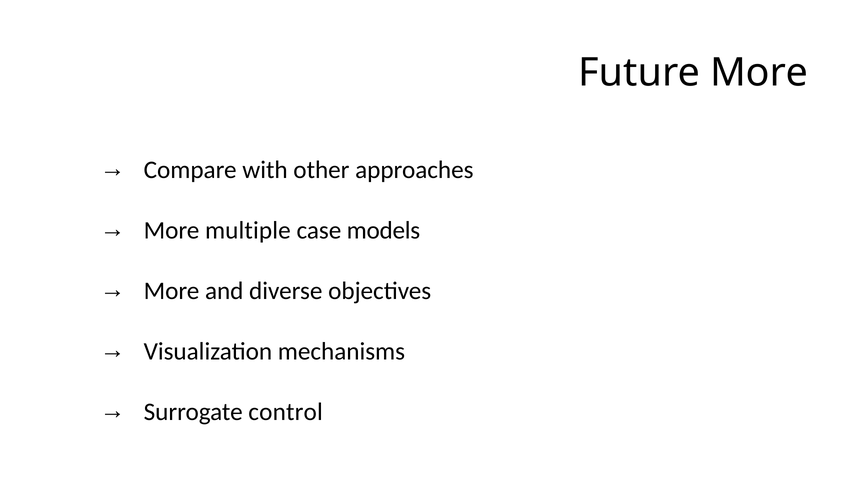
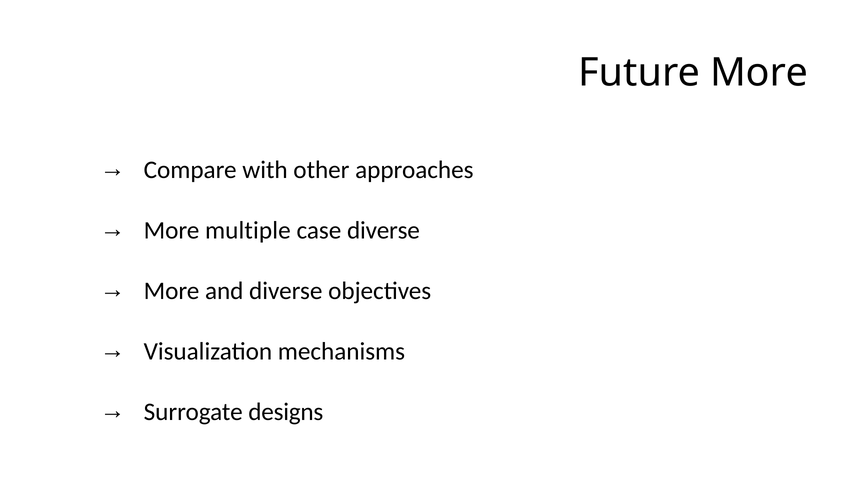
case models: models -> diverse (383, 230)
control: control -> designs (286, 412)
